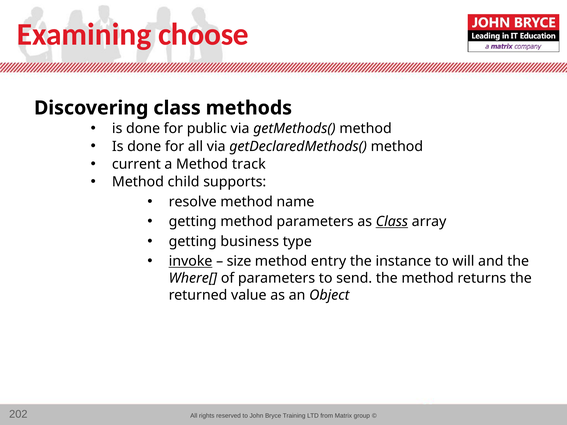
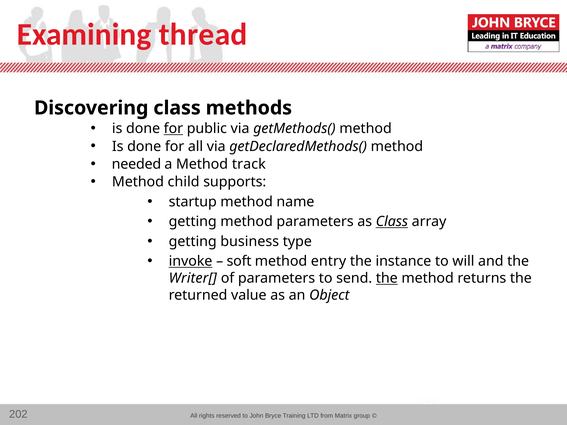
choose: choose -> thread (203, 34)
for underline: none -> present (173, 129)
current: current -> needed (136, 164)
resolve: resolve -> startup (193, 202)
size: size -> soft (239, 261)
Where[: Where[ -> Writer[ (193, 278)
the underline: none -> present (387, 278)
